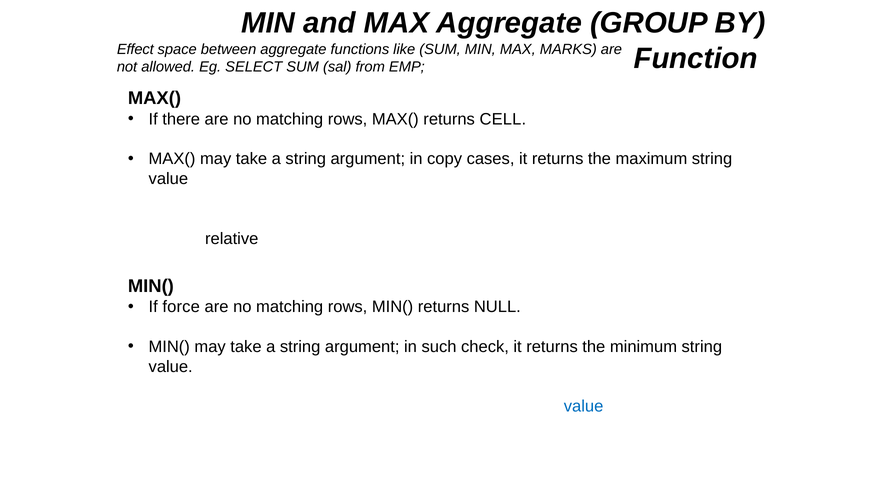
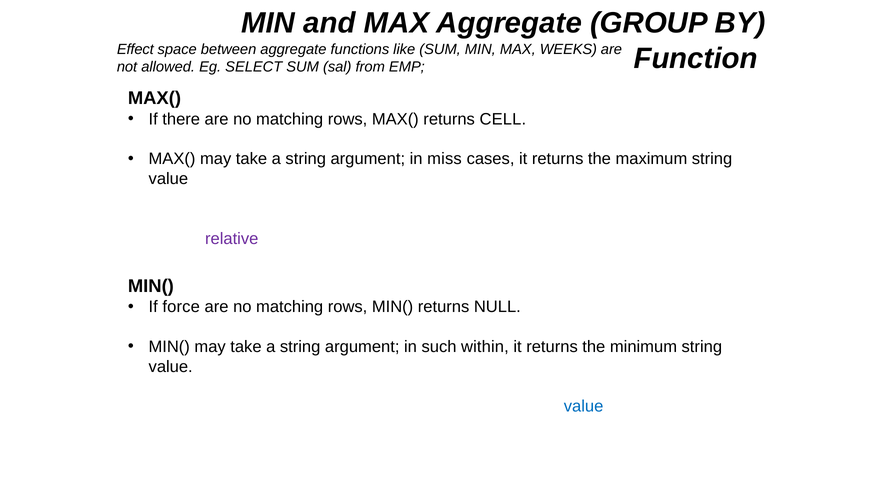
MARKS: MARKS -> WEEKS (568, 49)
copy: copy -> miss (444, 159)
relative colour: black -> purple (232, 238)
check: check -> within (485, 347)
